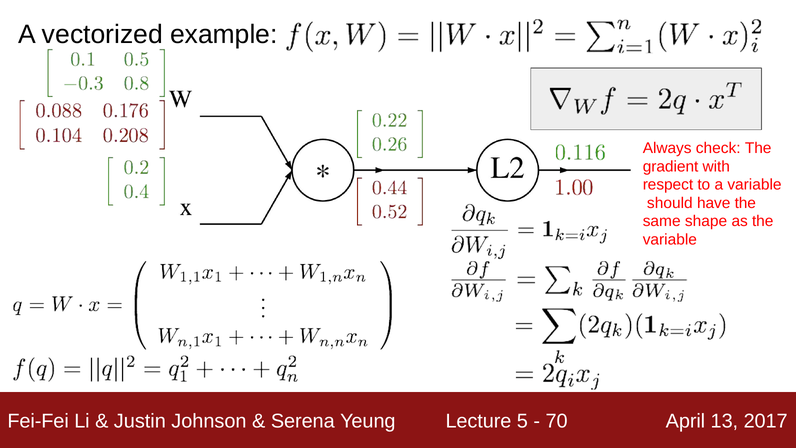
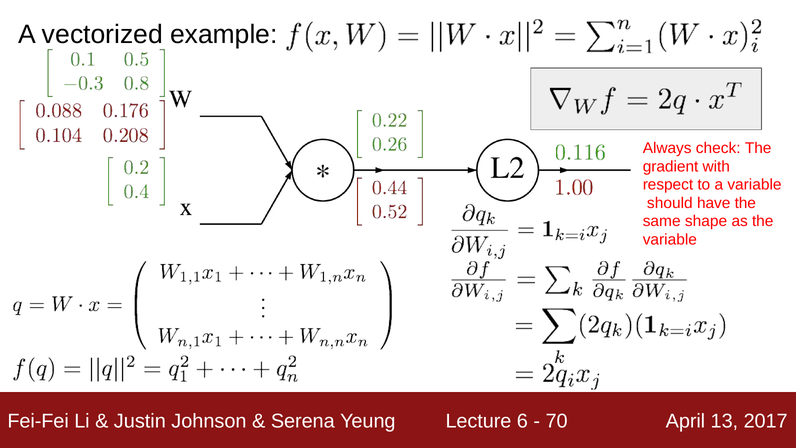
5: 5 -> 6 (522, 421)
